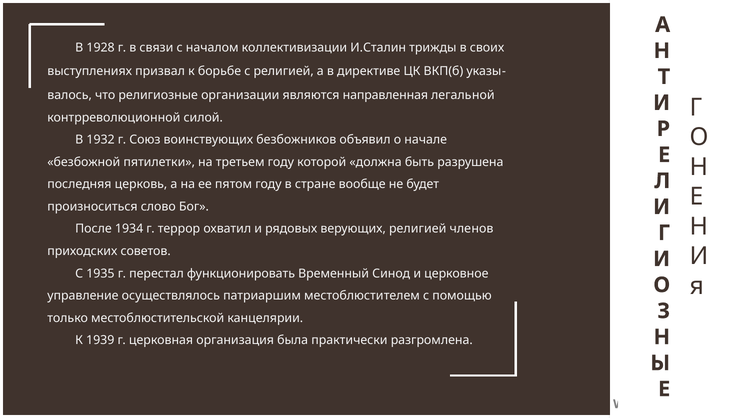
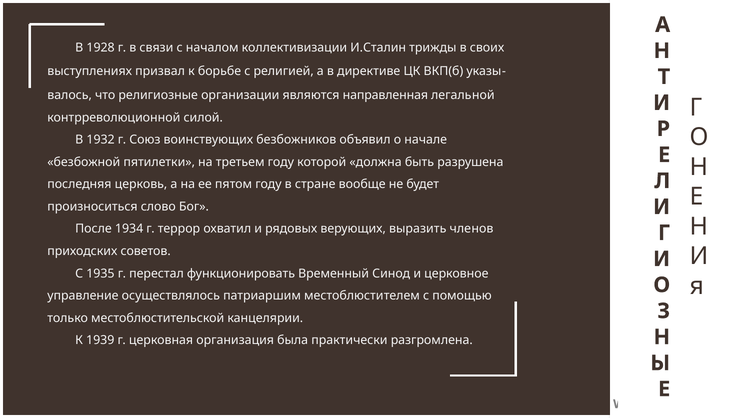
верующих религией: религией -> выразить (418, 229)
